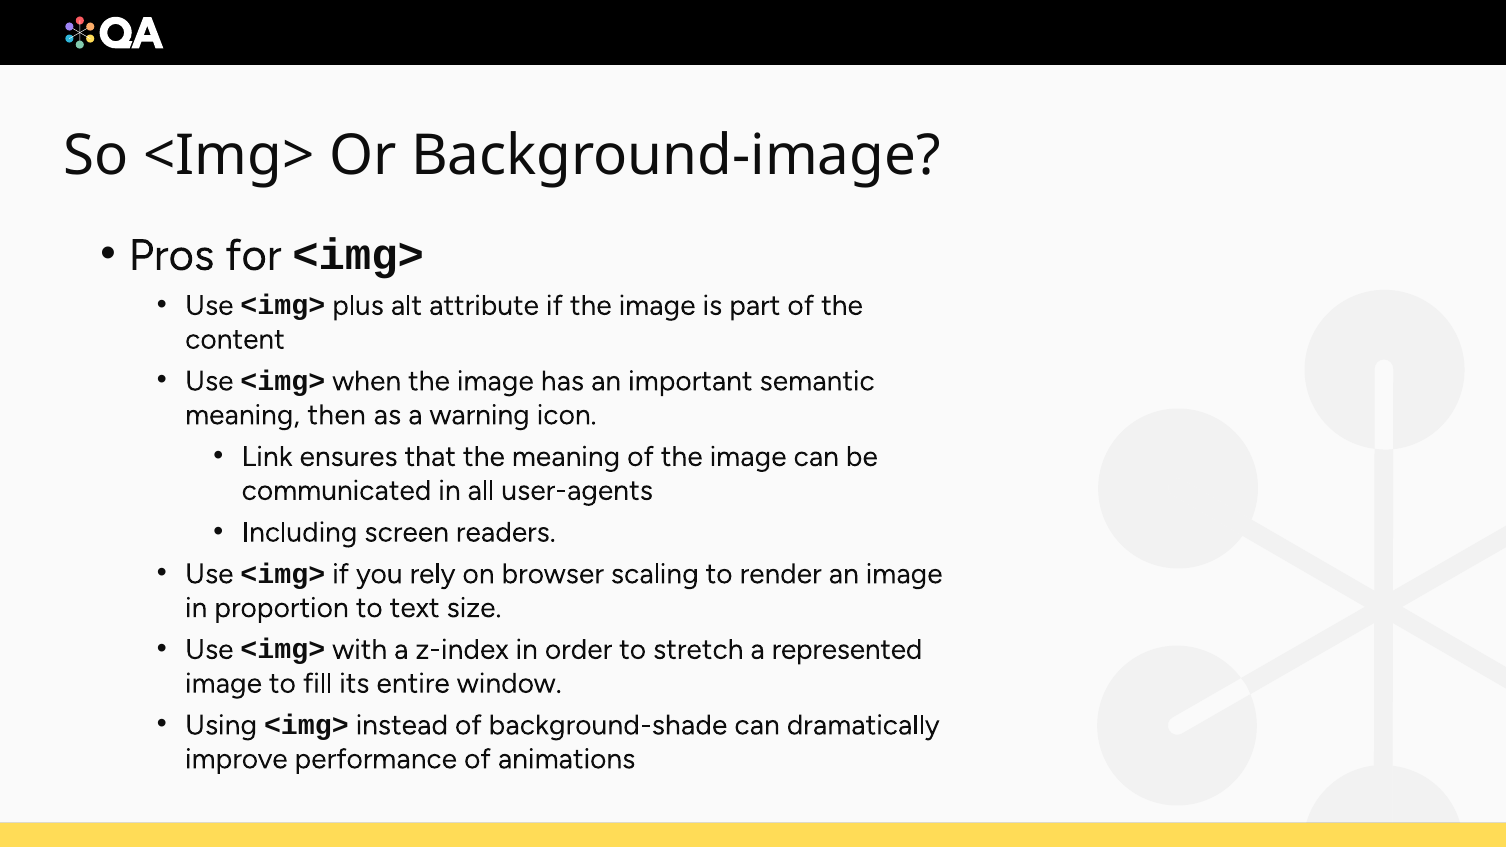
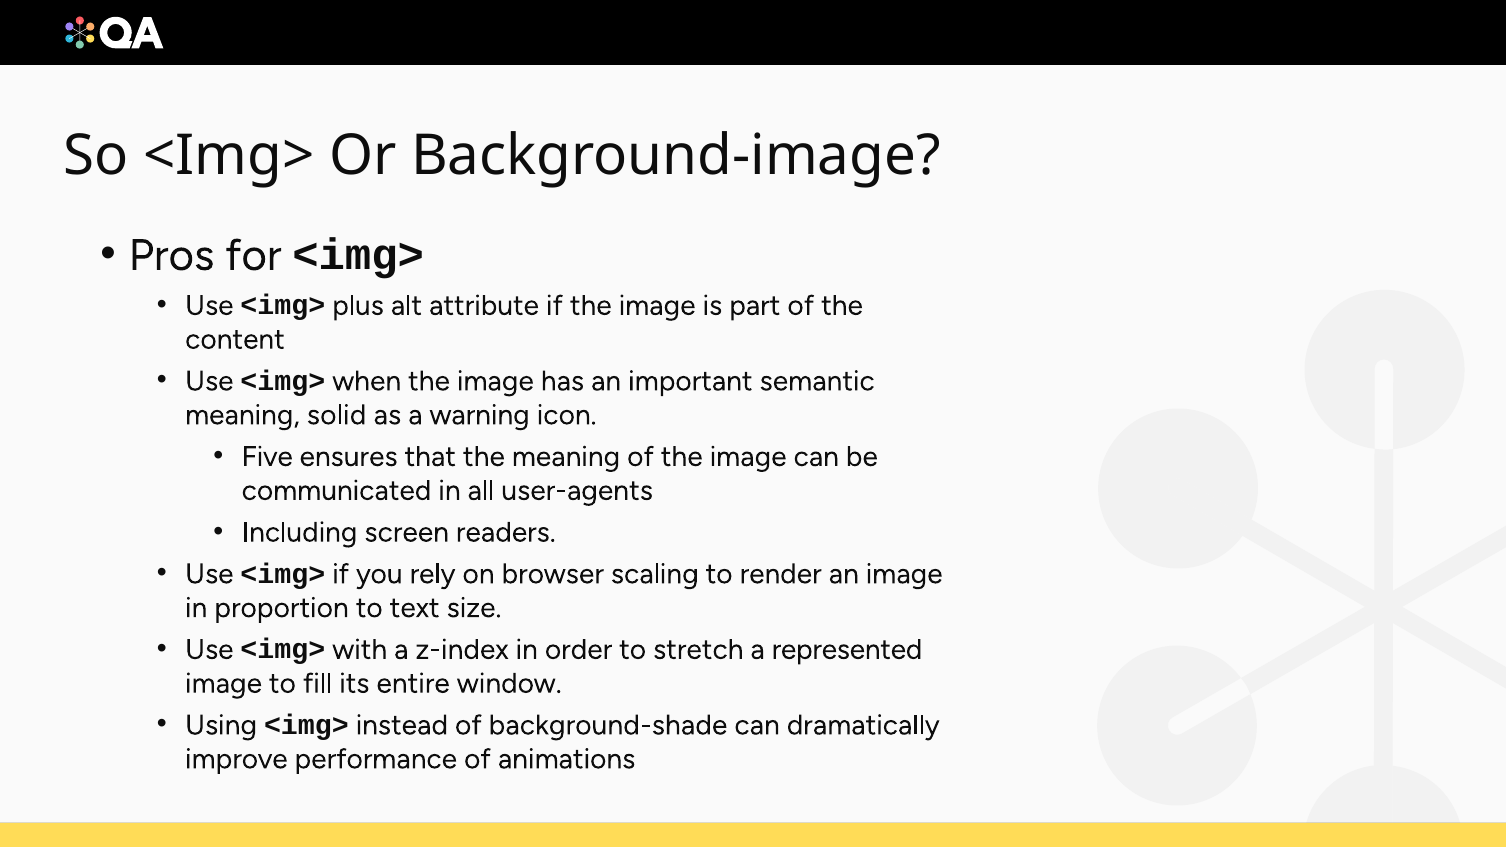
then: then -> solid (337, 415)
Link: Link -> Five (267, 457)
